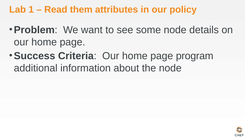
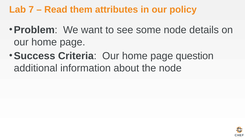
1: 1 -> 7 (31, 10)
program: program -> question (195, 56)
